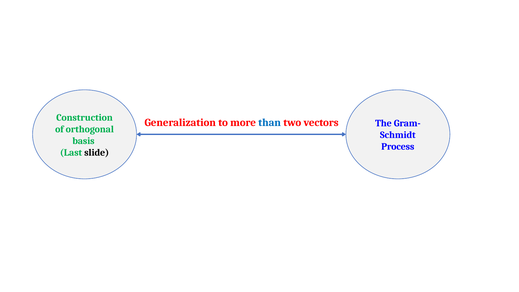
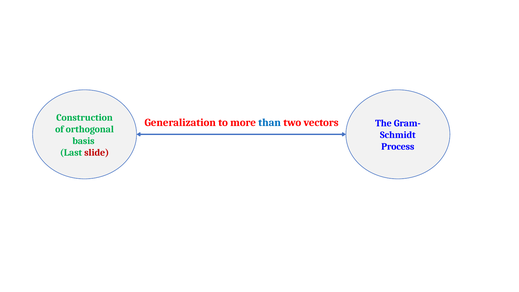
slide colour: black -> red (97, 152)
